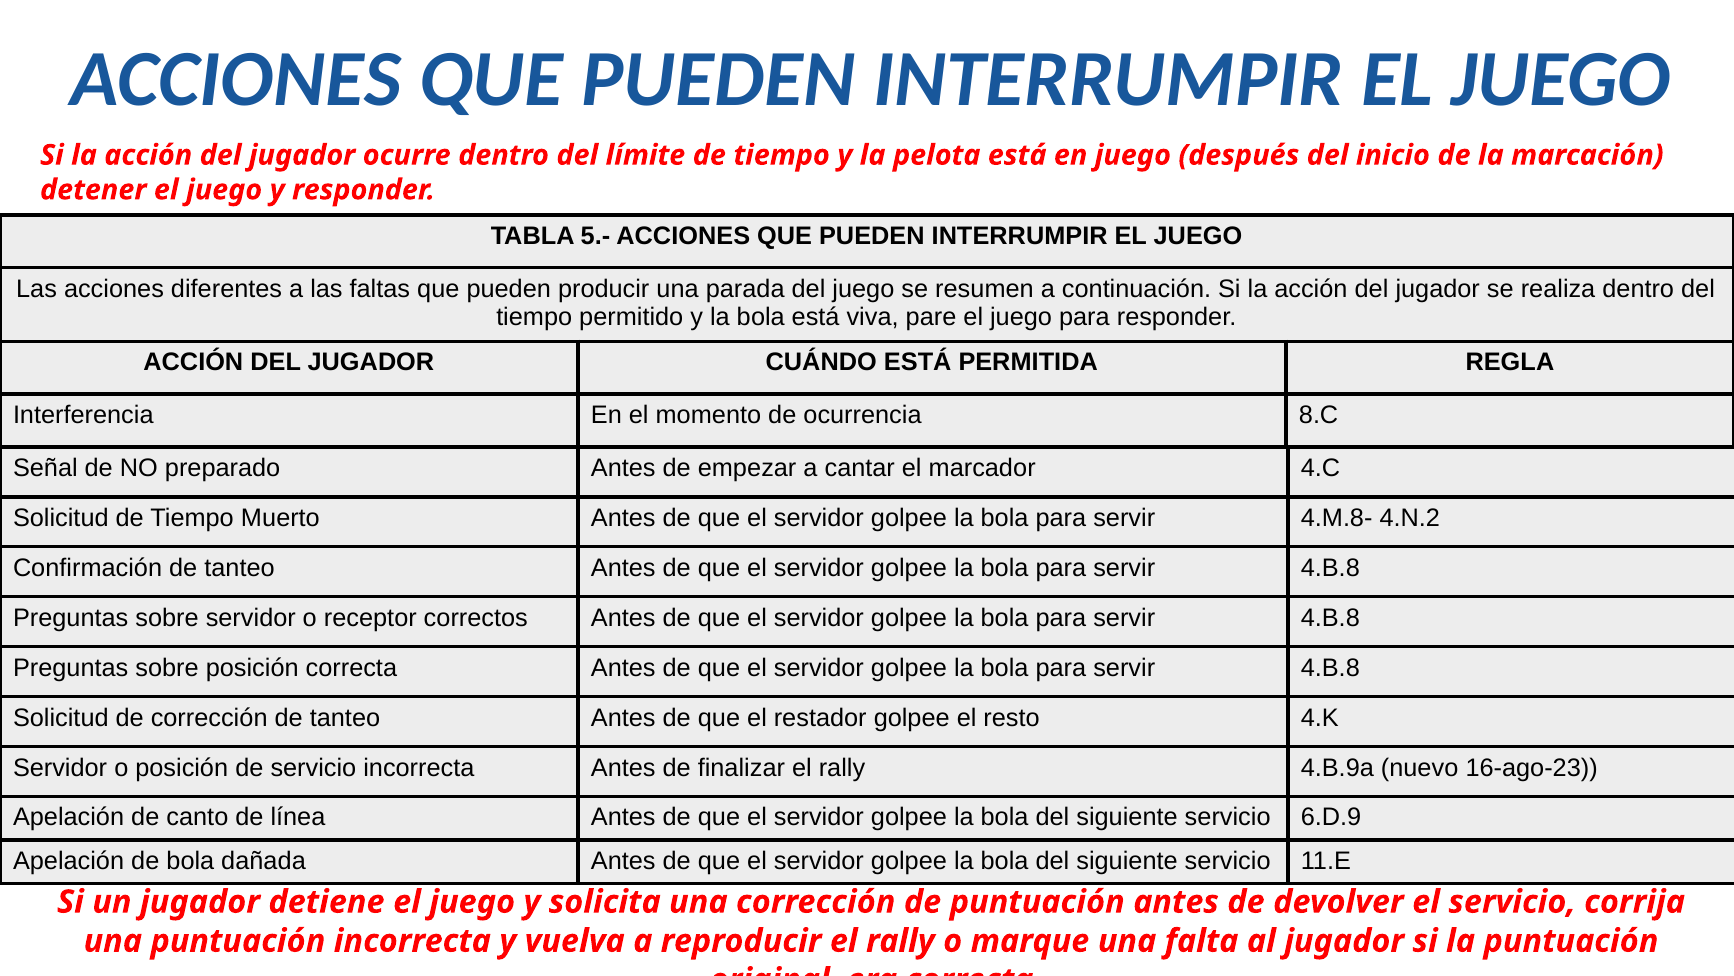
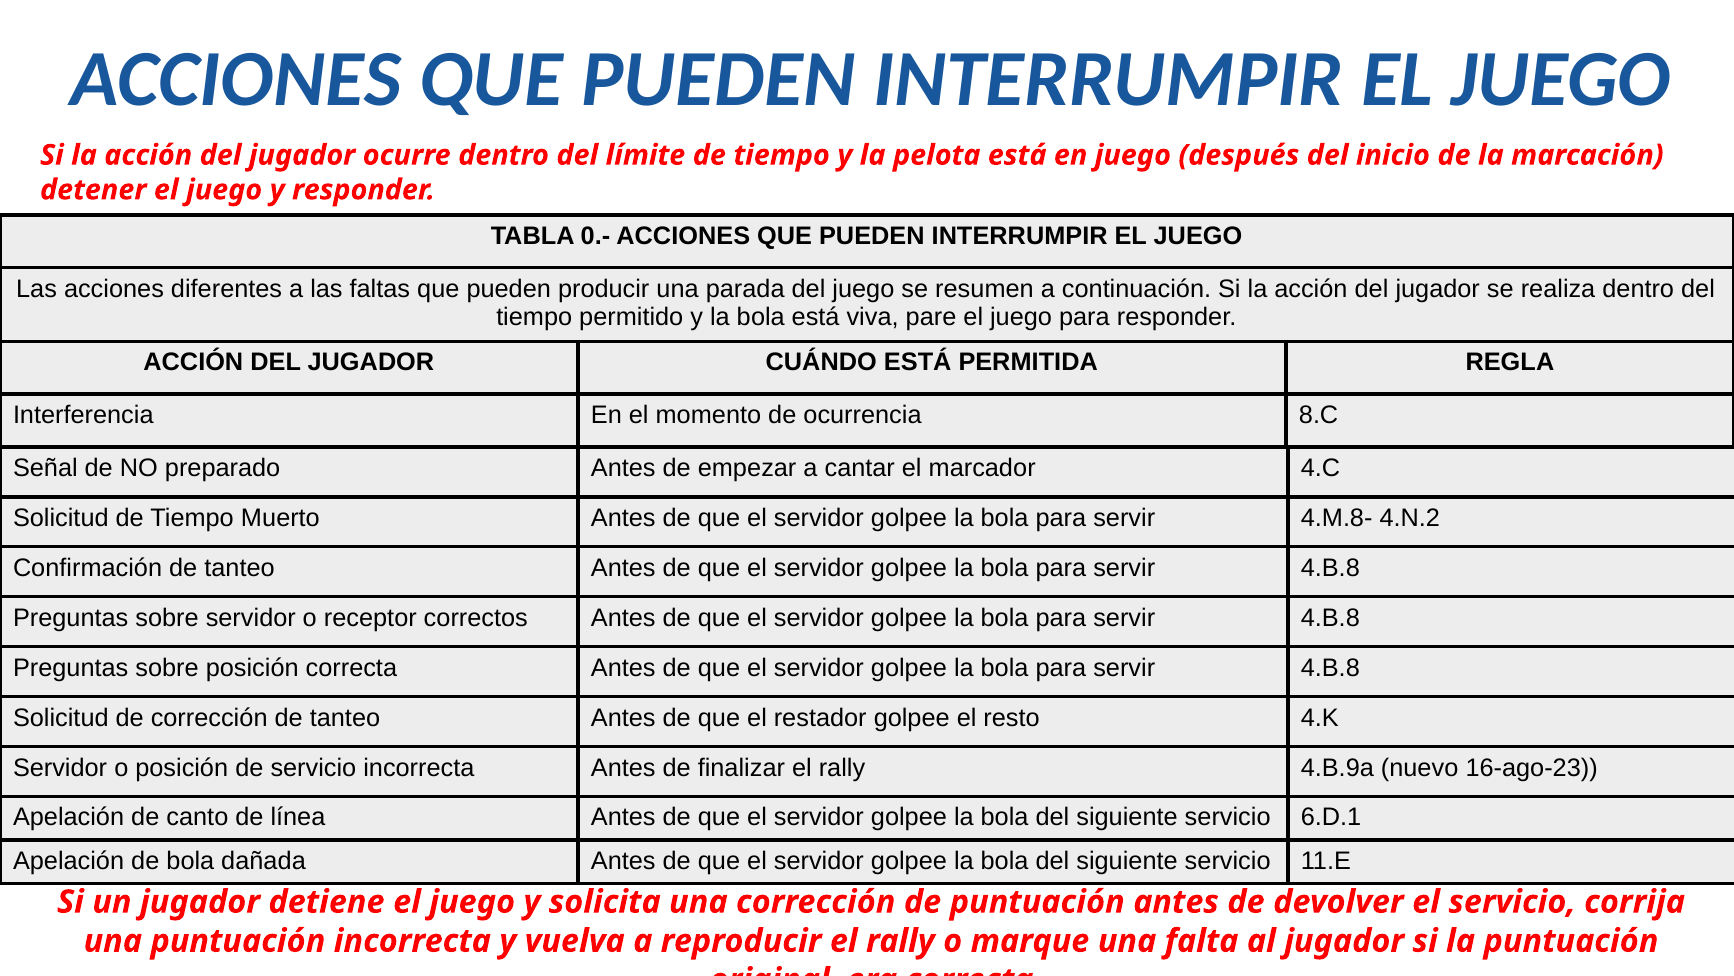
5.-: 5.- -> 0.- (595, 236)
6.D.9: 6.D.9 -> 6.D.1 (1331, 817)
